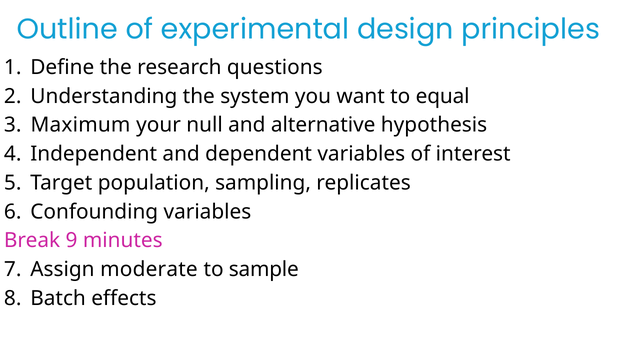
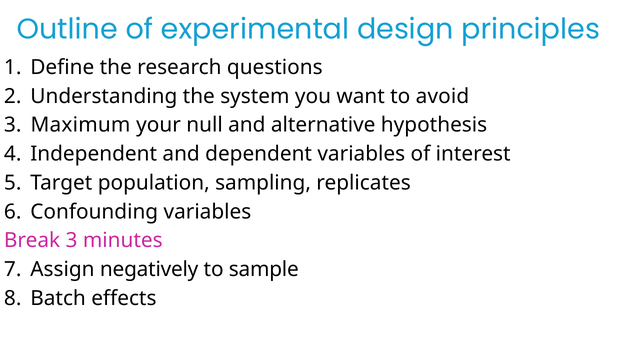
equal: equal -> avoid (443, 96)
Break 9: 9 -> 3 (72, 241)
moderate: moderate -> negatively (149, 269)
